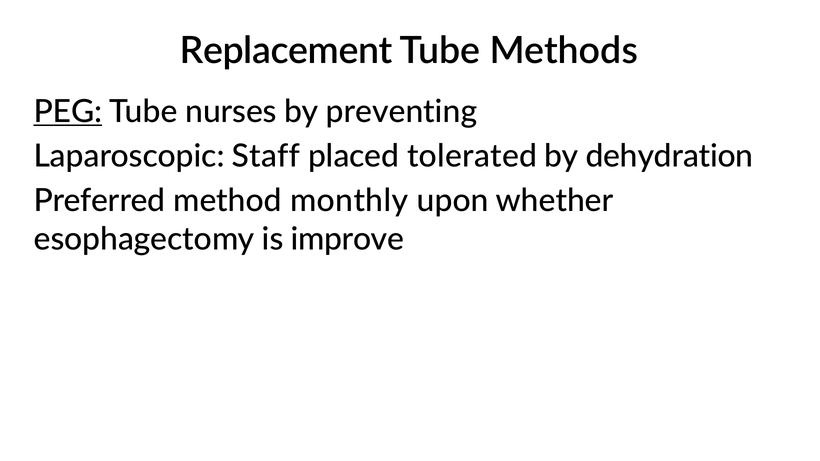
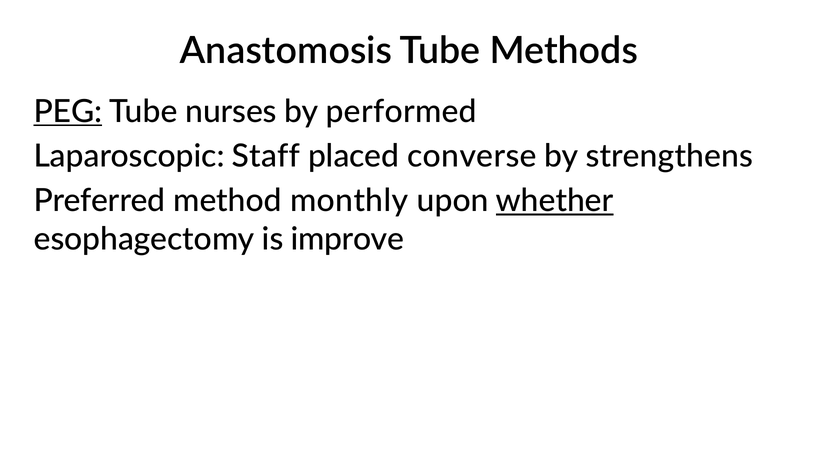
Replacement: Replacement -> Anastomosis (286, 51)
preventing: preventing -> performed (401, 112)
tolerated: tolerated -> converse (472, 156)
dehydration: dehydration -> strengthens (669, 156)
whether underline: none -> present (555, 201)
